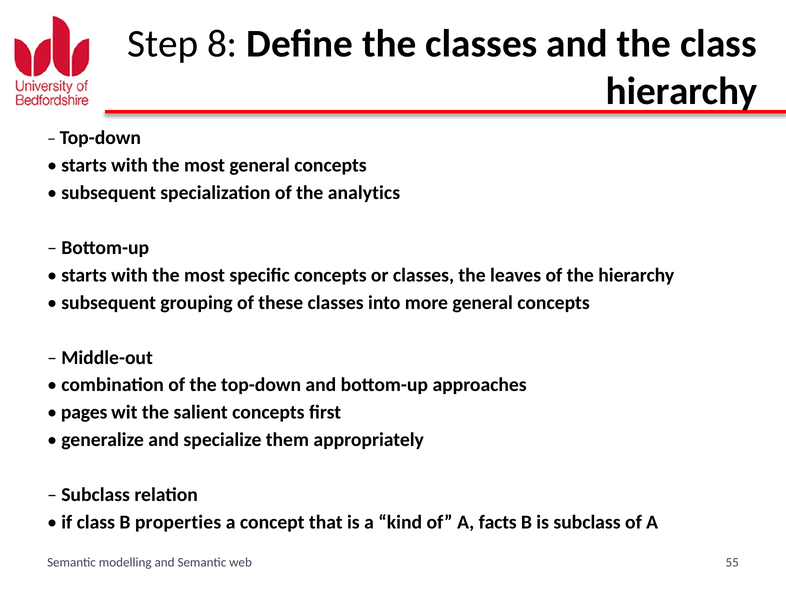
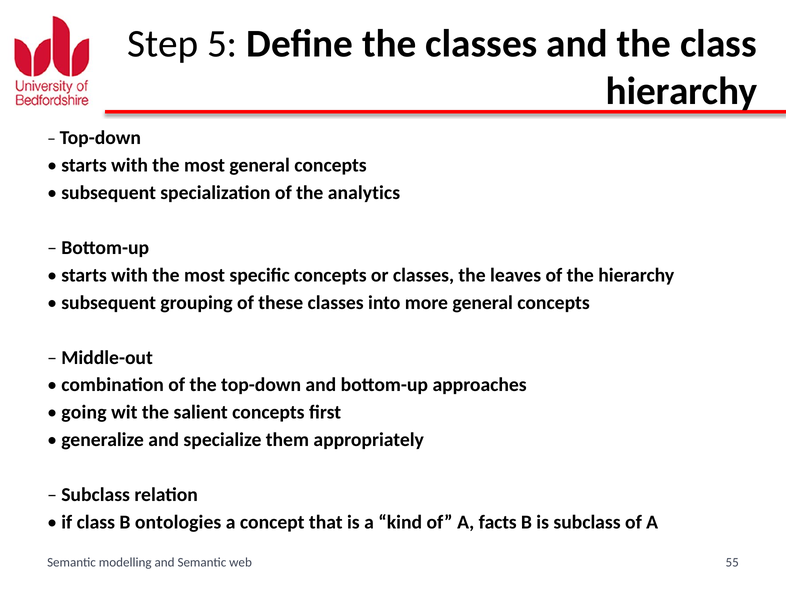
8: 8 -> 5 (222, 44)
pages: pages -> going (84, 413)
properties: properties -> ontologies (178, 523)
